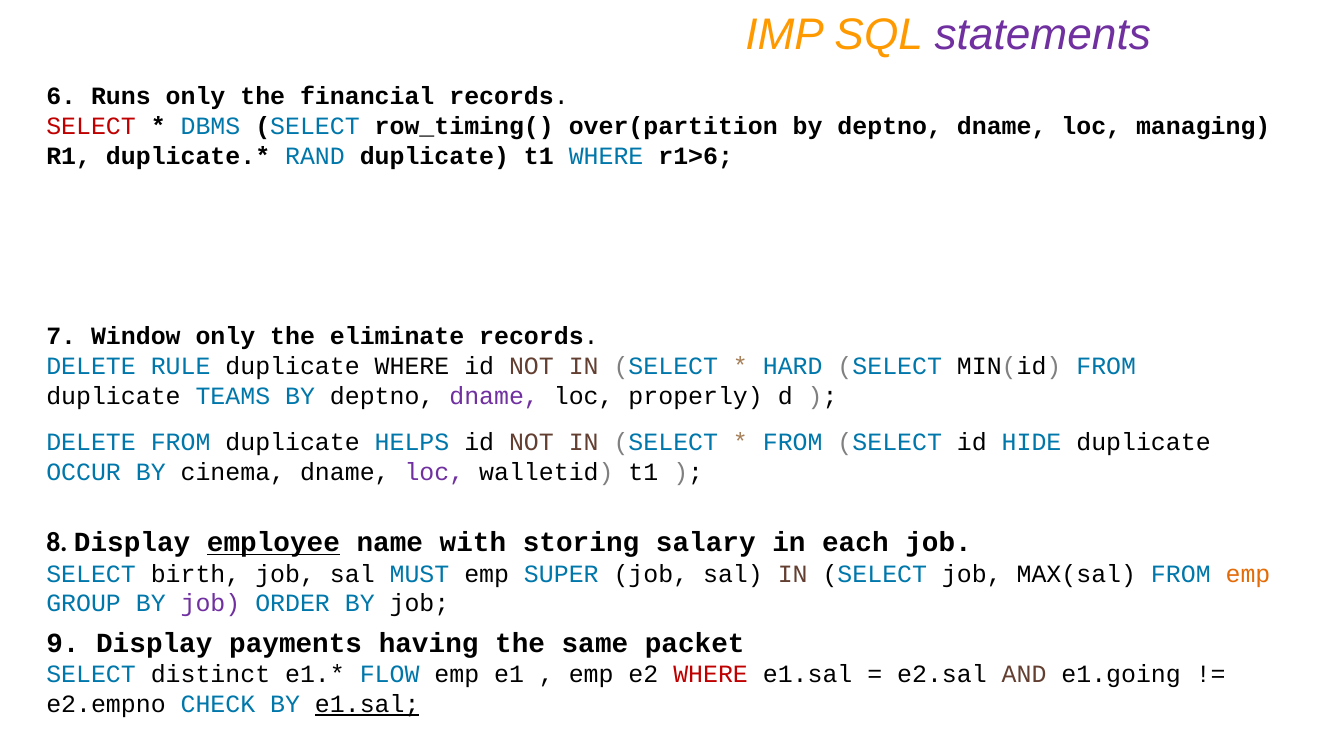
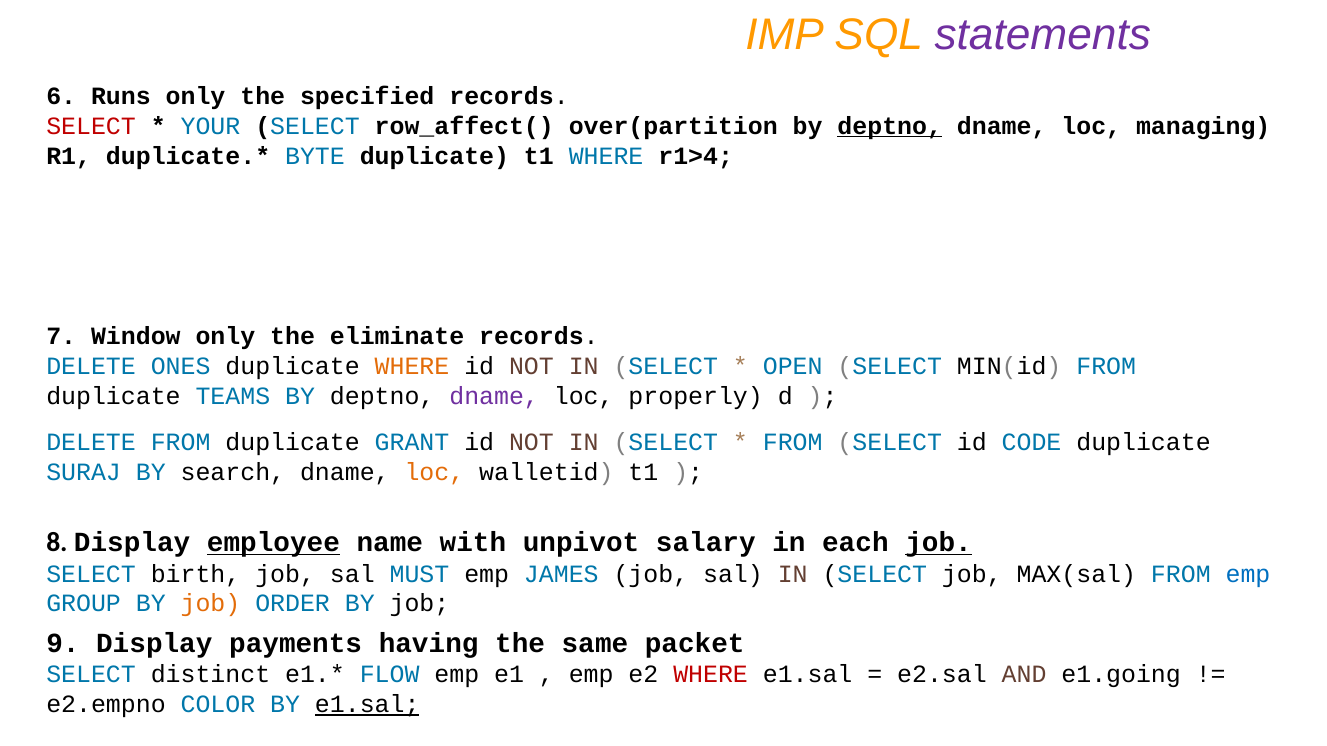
financial: financial -> specified (367, 96)
DBMS: DBMS -> YOUR (210, 126)
row_timing(: row_timing( -> row_affect( (464, 126)
deptno underline: none -> present (890, 126)
RAND: RAND -> BYTE (315, 156)
r1>6: r1>6 -> r1>4 (696, 156)
RULE: RULE -> ONES (181, 366)
WHERE colour: black -> orange (412, 366)
HARD: HARD -> OPEN (793, 366)
HELPS: HELPS -> GRANT (412, 443)
HIDE: HIDE -> CODE (1032, 443)
OCCUR: OCCUR -> SURAJ (84, 473)
cinema: cinema -> search (233, 473)
loc colour: purple -> orange (434, 473)
storing: storing -> unpivot (581, 543)
job underline: none -> present (939, 543)
SUPER: SUPER -> JAMES (561, 574)
emp colour: orange -> blue (1248, 574)
job colour: purple -> orange (210, 604)
CHECK: CHECK -> COLOR (218, 705)
